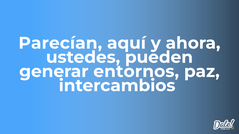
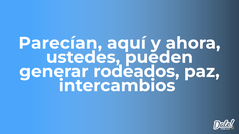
entornos: entornos -> rodeados (136, 72)
